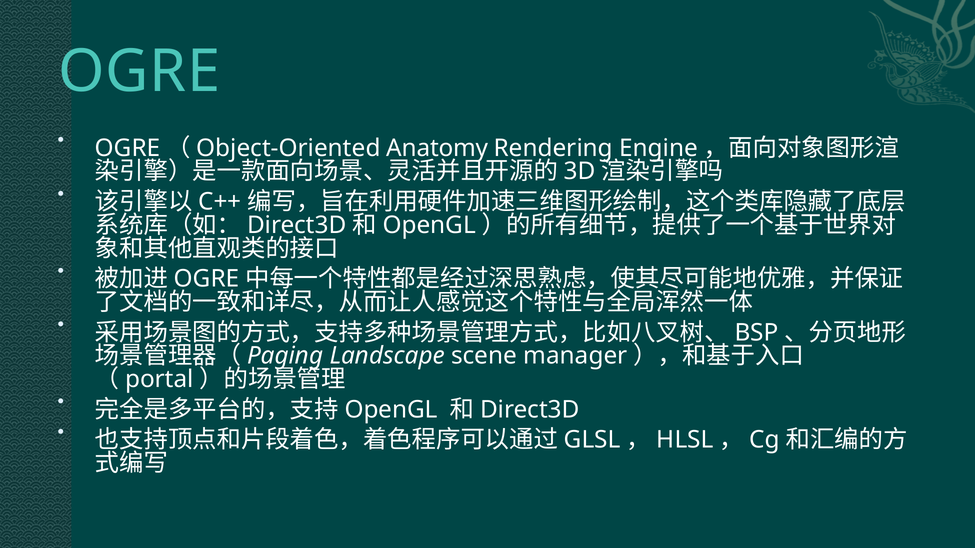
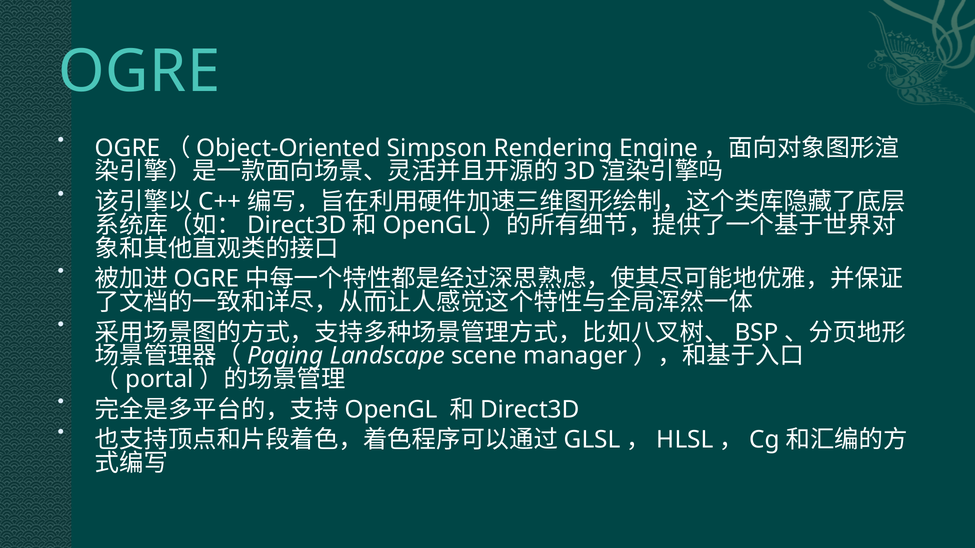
Anatomy: Anatomy -> Simpson (437, 148)
